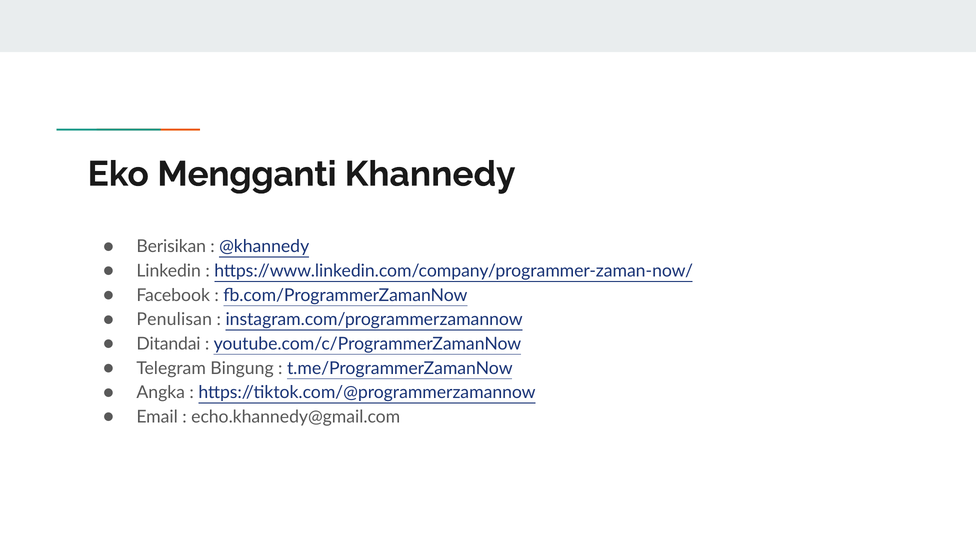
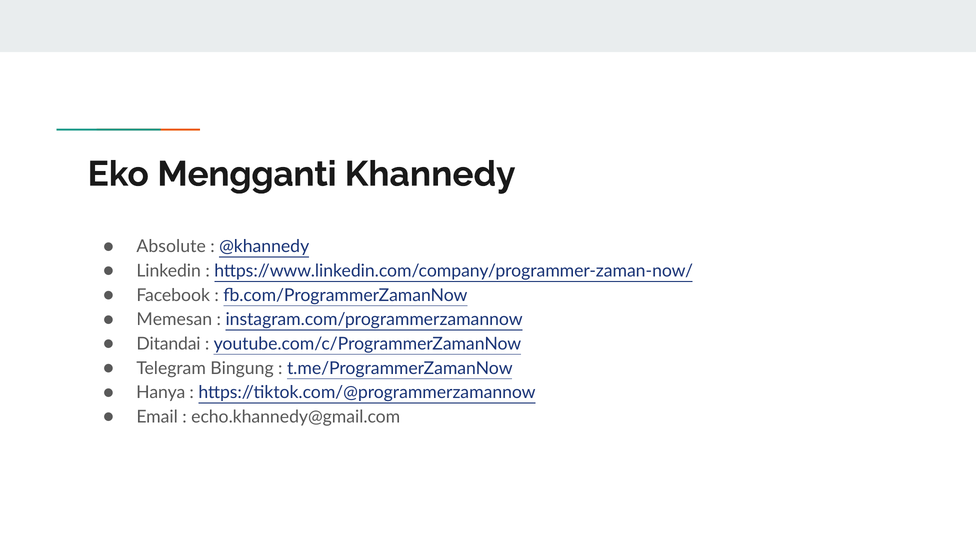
Berisikan: Berisikan -> Absolute (171, 247)
Penulisan: Penulisan -> Memesan (174, 320)
Angka: Angka -> Hanya (161, 393)
